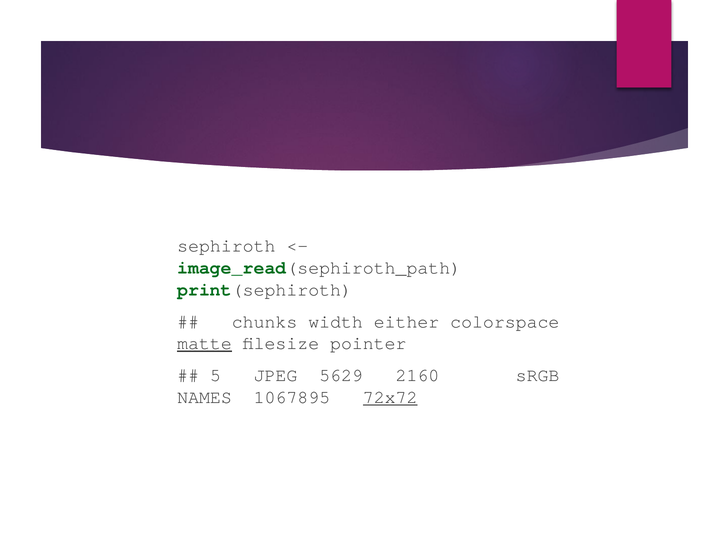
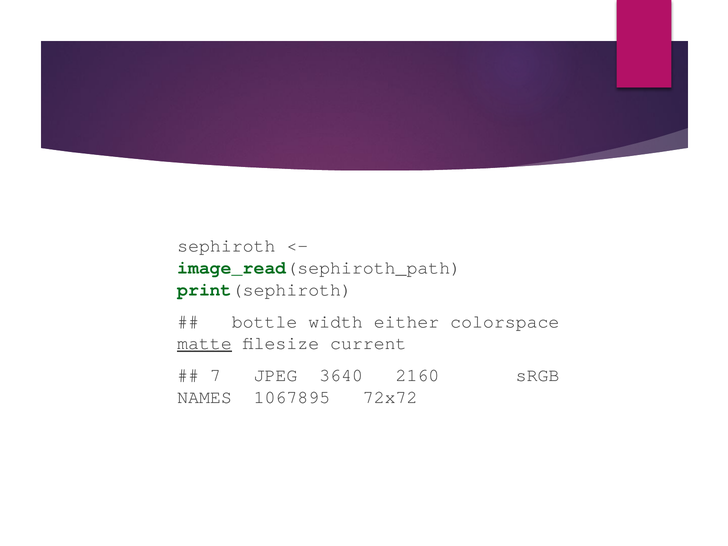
chunks: chunks -> bottle (265, 322)
pointer: pointer -> current (368, 343)
5: 5 -> 7 (215, 375)
5629: 5629 -> 3640 (341, 375)
72x72 underline: present -> none (390, 397)
